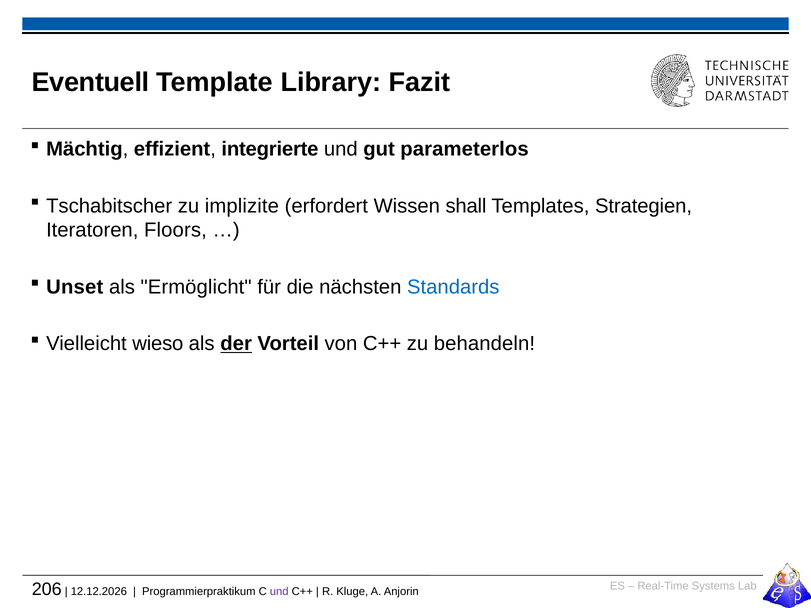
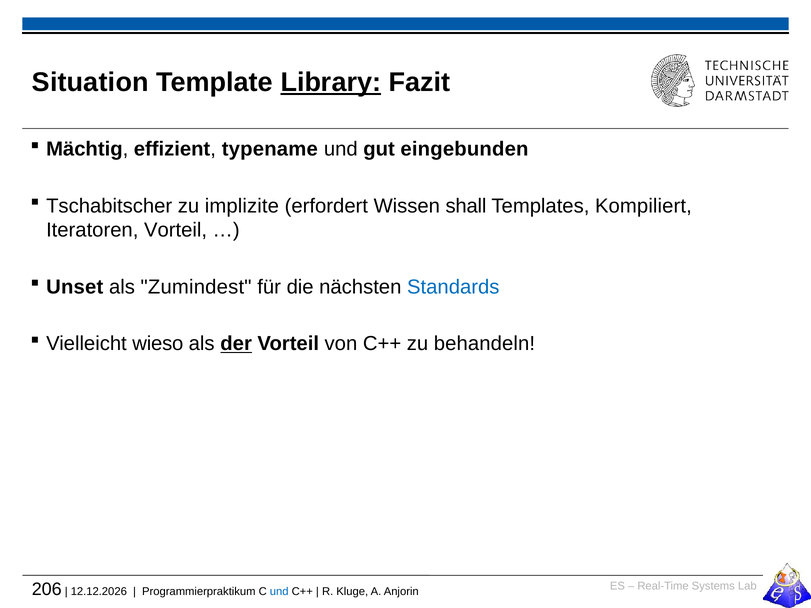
Eventuell: Eventuell -> Situation (90, 82)
Library underline: none -> present (331, 82)
integrierte: integrierte -> typename (270, 149)
parameterlos: parameterlos -> eingebunden (464, 149)
Strategien: Strategien -> Kompiliert (643, 206)
Iteratoren Floors: Floors -> Vorteil (176, 230)
Ermöglicht: Ermöglicht -> Zumindest (196, 287)
und colour: purple -> blue (279, 592)
